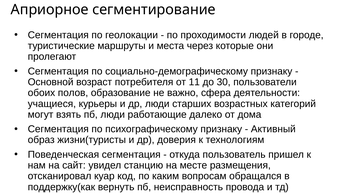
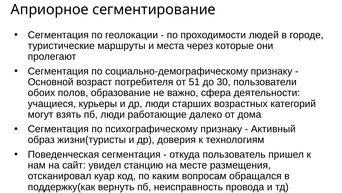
11: 11 -> 51 (194, 82)
